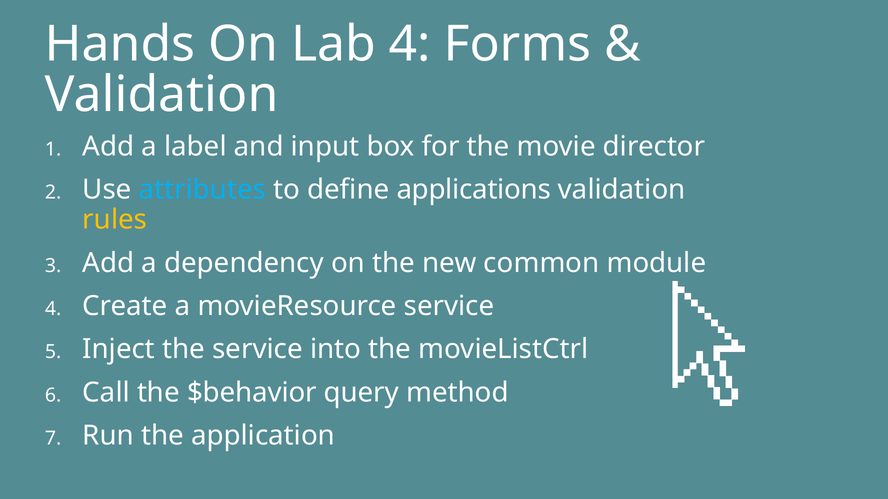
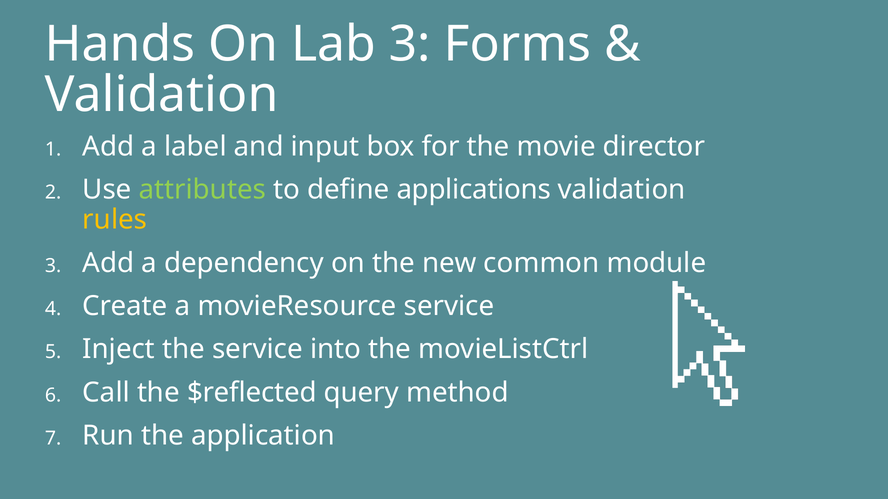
Lab 4: 4 -> 3 (410, 44)
attributes colour: light blue -> light green (202, 190)
$behavior: $behavior -> $reflected (252, 393)
